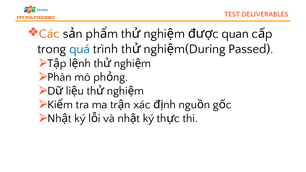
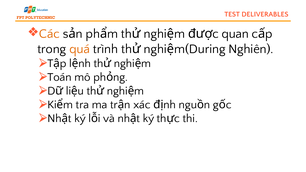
quá colour: blue -> orange (80, 49)
Passed: Passed -> Nghiên (251, 49)
Phân: Phân -> Toán (59, 77)
